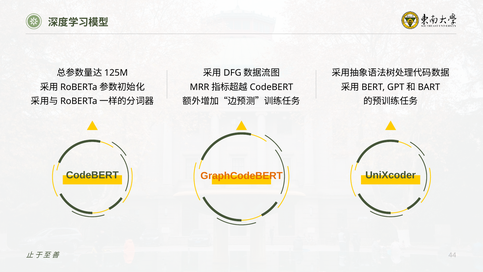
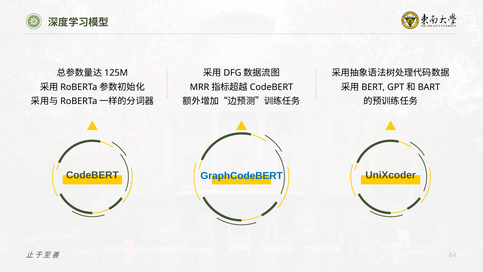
GraphCodeBERT colour: orange -> blue (242, 176)
